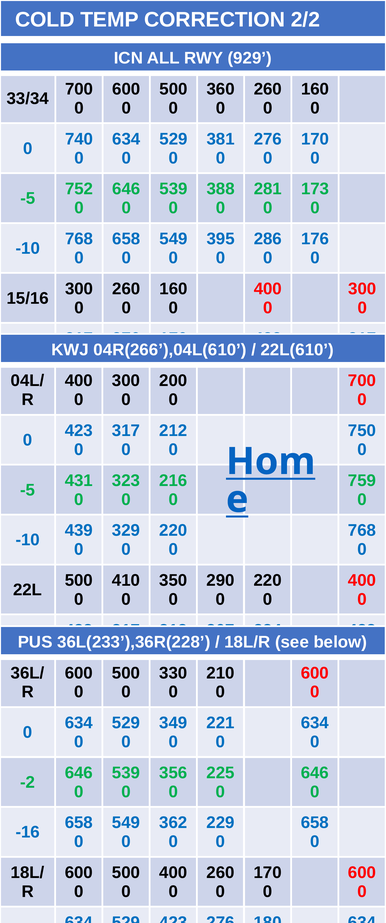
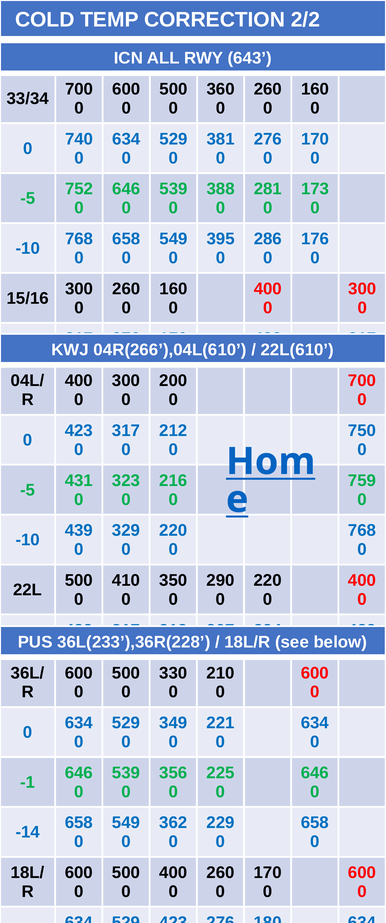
929: 929 -> 643 (250, 58)
-2: -2 -> -1 (28, 783)
-16: -16 -> -14 (28, 833)
